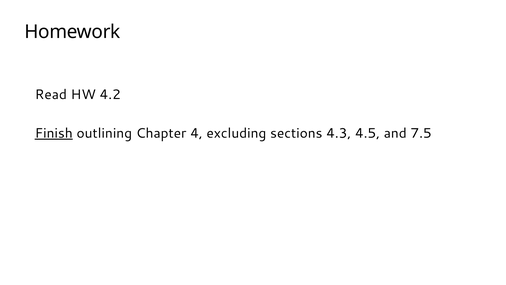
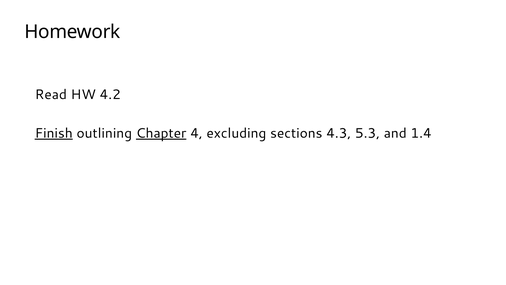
Chapter underline: none -> present (161, 133)
4.5: 4.5 -> 5.3 (367, 133)
7.5: 7.5 -> 1.4 (421, 133)
